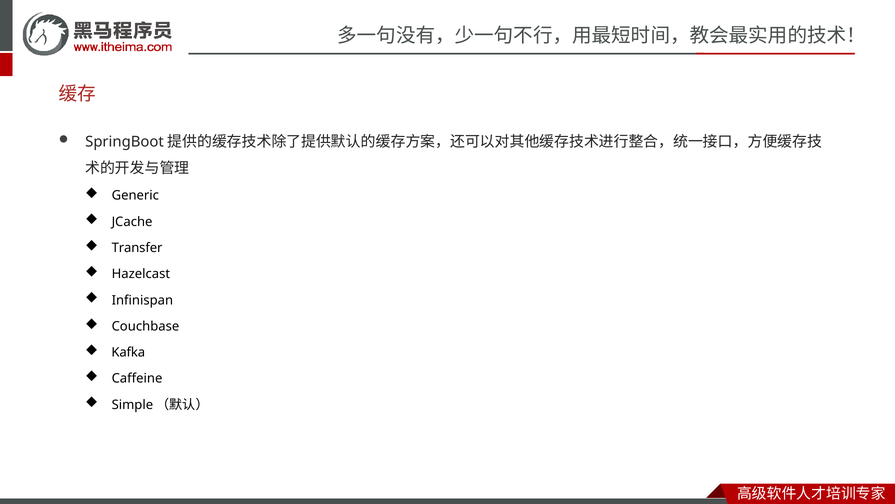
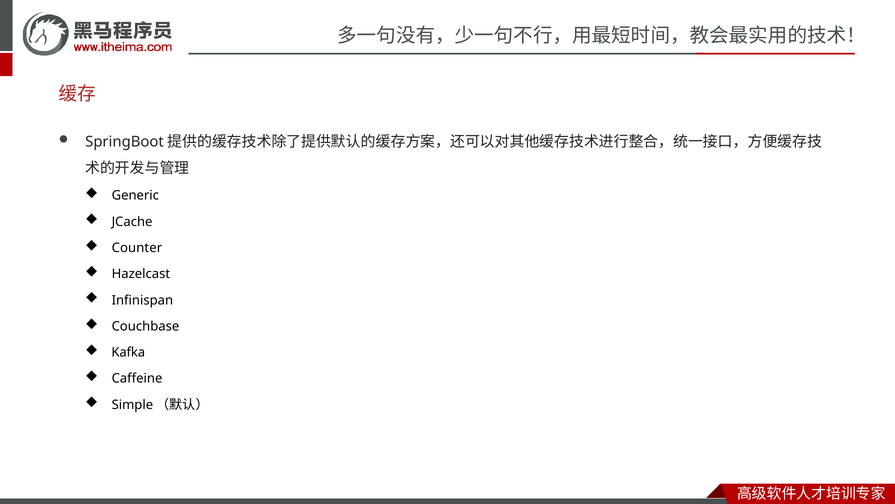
Transfer: Transfer -> Counter (137, 248)
